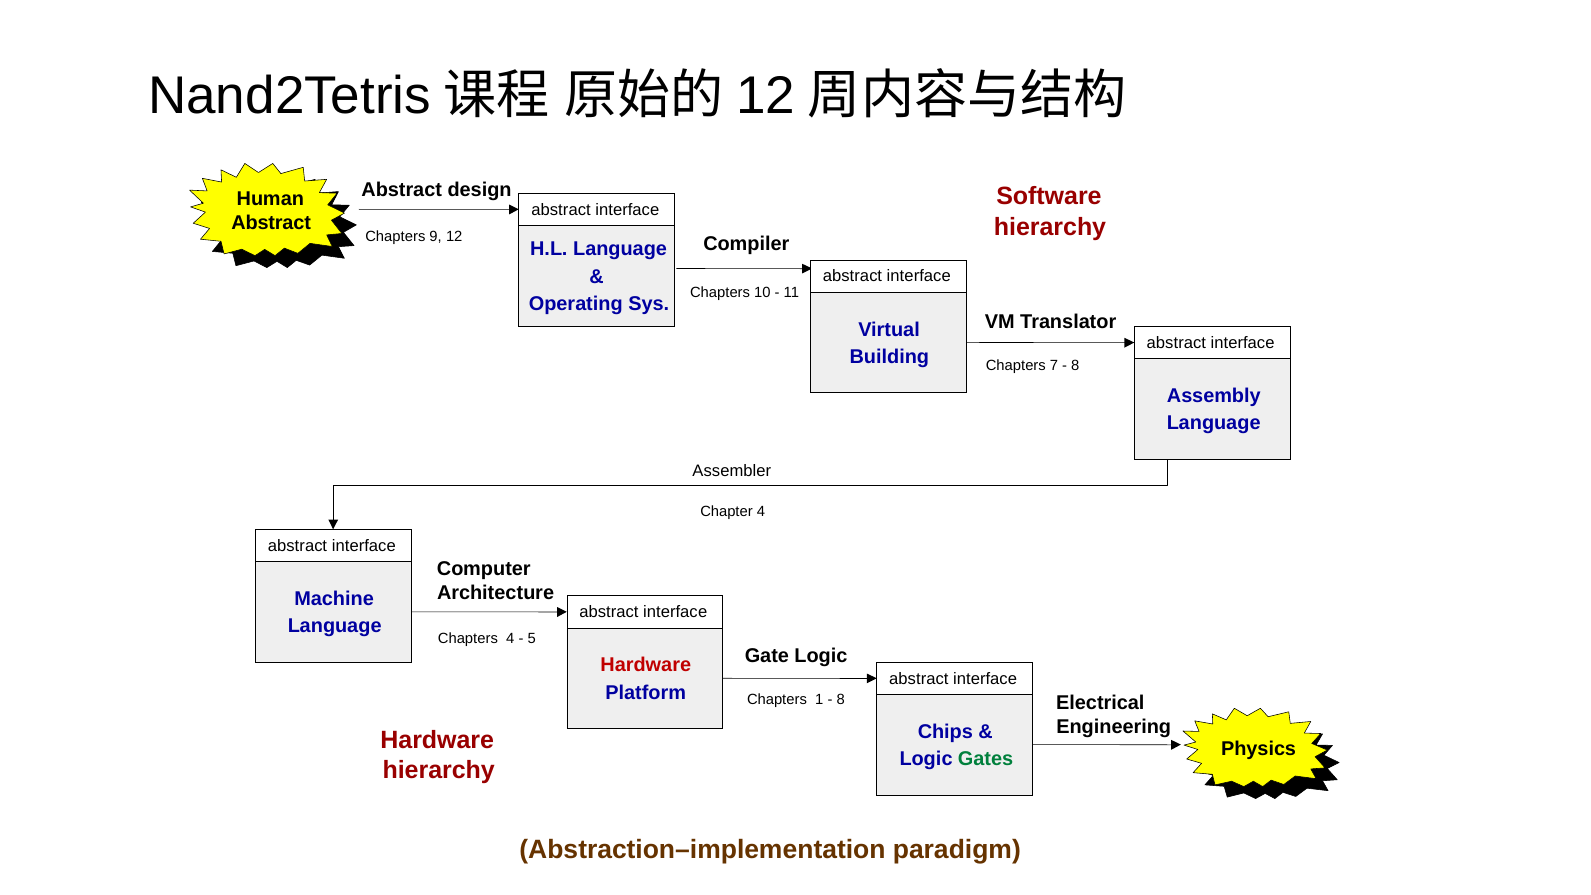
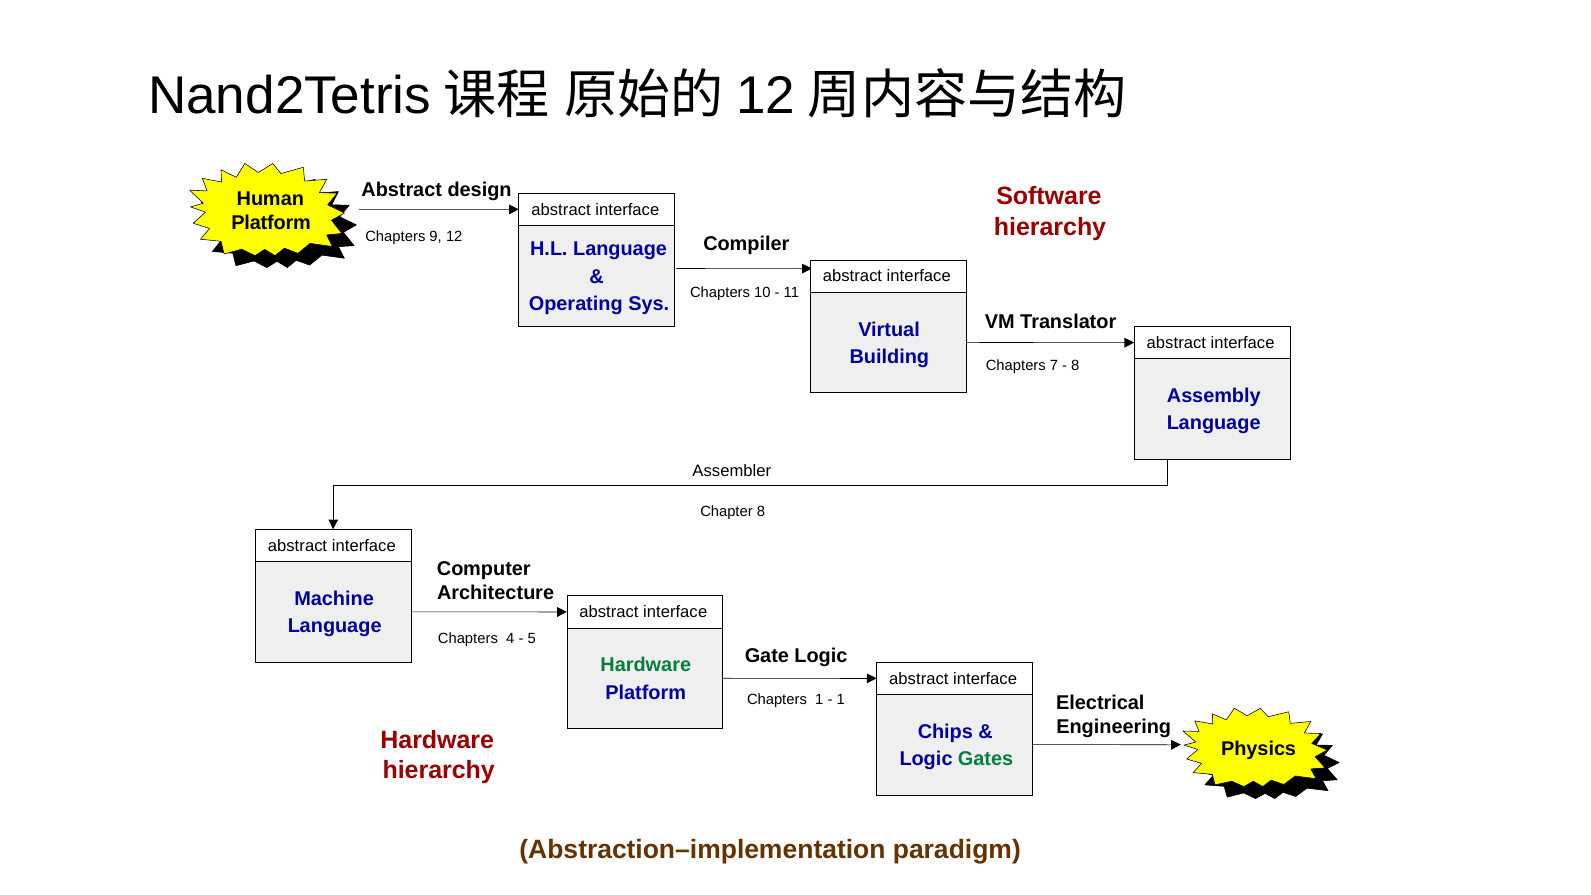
Abstract: Abstract -> Platform (271, 223)
Chapter 4: 4 -> 8 (761, 512)
Hardware colour: red -> green (646, 665)
8: 8 -> 1 (841, 700)
